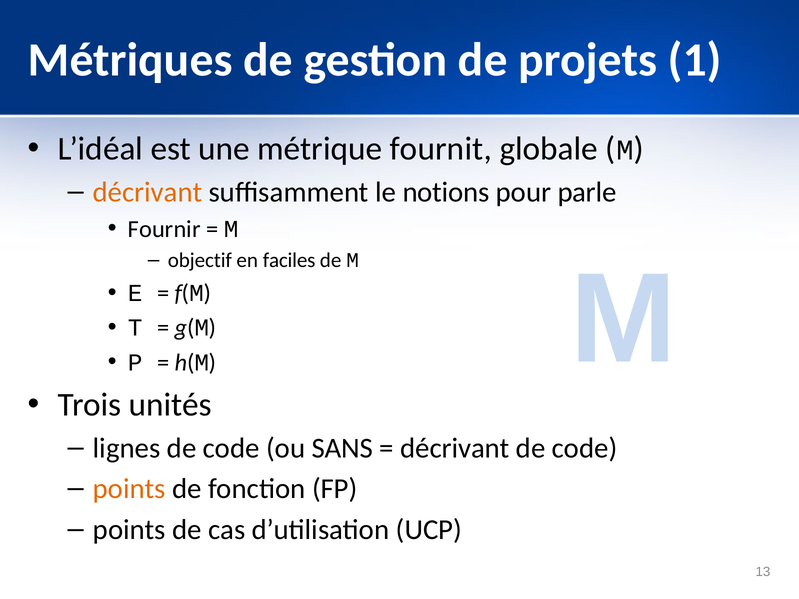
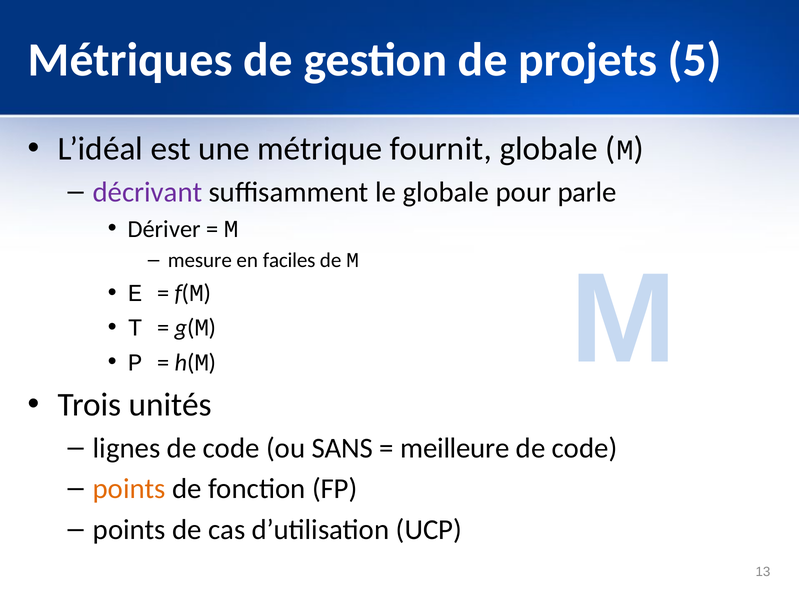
1: 1 -> 5 (695, 60)
décrivant colour: orange -> purple (148, 192)
le notions: notions -> globale (446, 192)
Fournir: Fournir -> Dériver (164, 229)
objectif: objectif -> mesure (200, 261)
décrivant: décrivant -> meilleure (455, 448)
